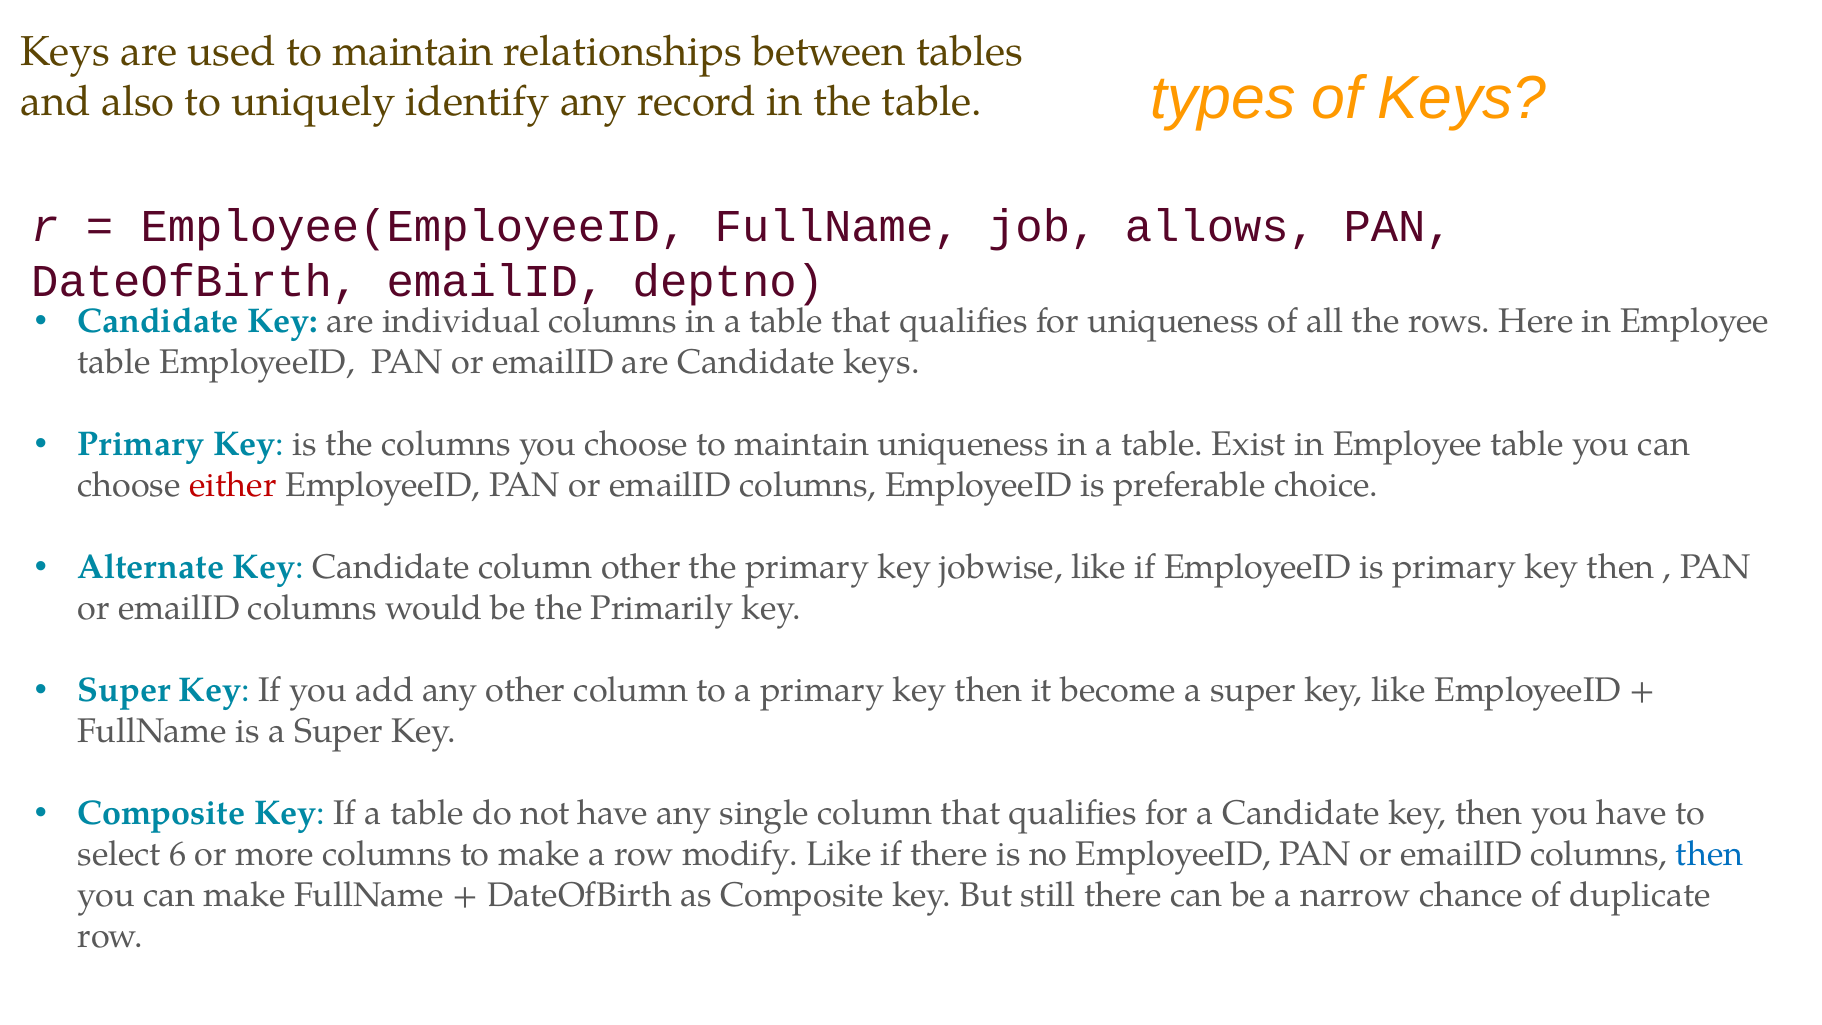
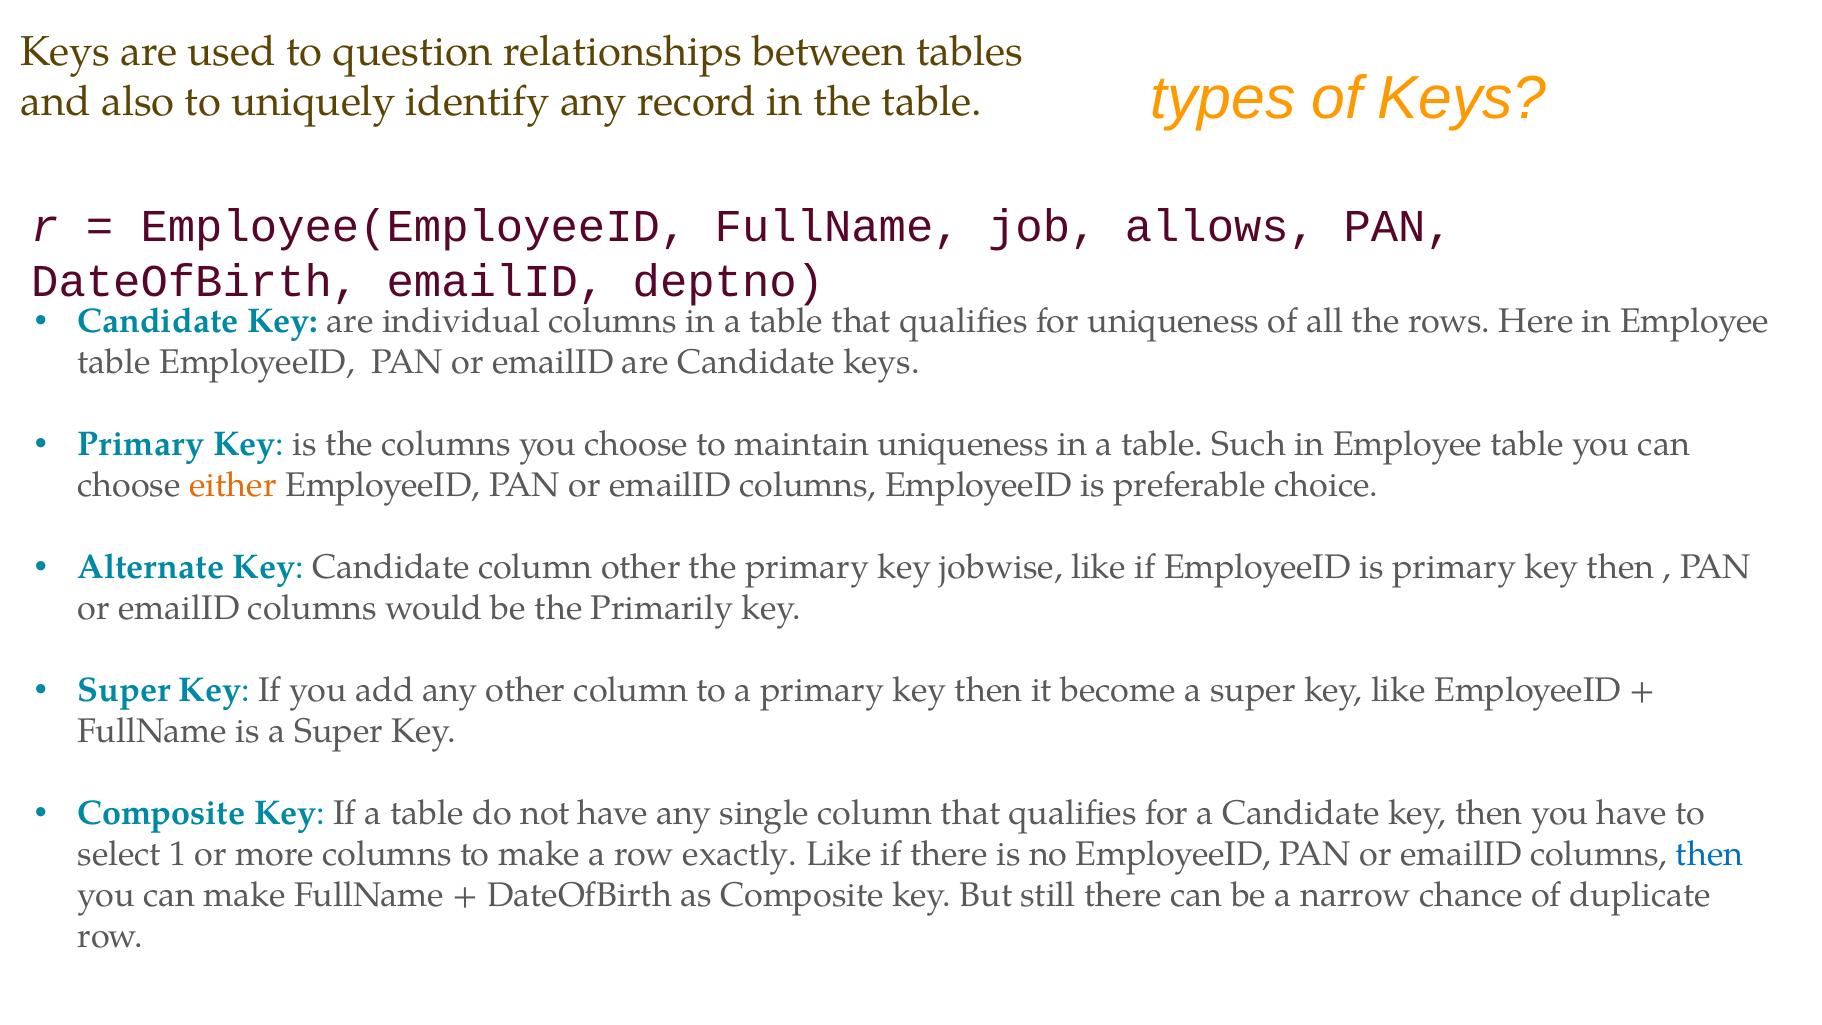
used to maintain: maintain -> question (413, 52)
Exist: Exist -> Such (1249, 445)
either colour: red -> orange (233, 486)
6: 6 -> 1 (178, 855)
modify: modify -> exactly (740, 855)
